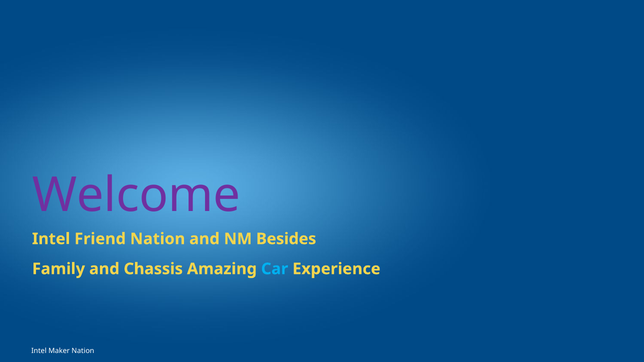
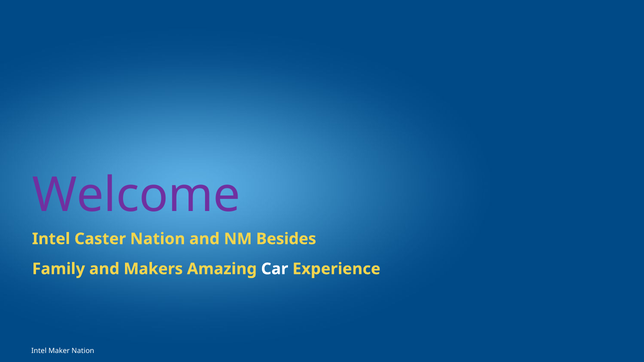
Friend: Friend -> Caster (100, 239)
Chassis: Chassis -> Makers (153, 269)
Car colour: light blue -> white (275, 269)
